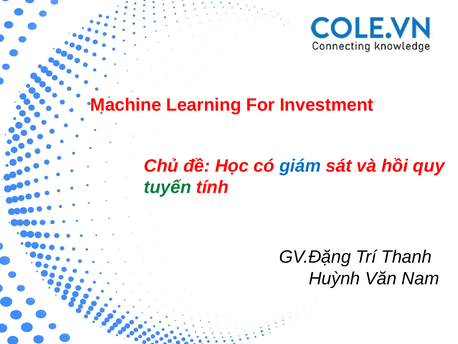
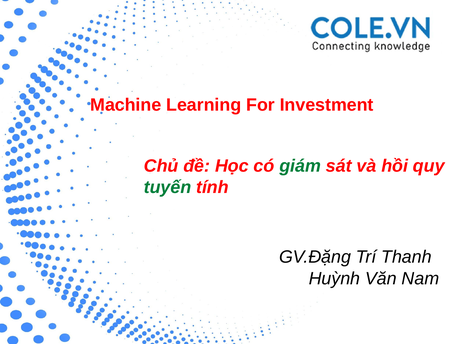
giám colour: blue -> green (300, 166)
